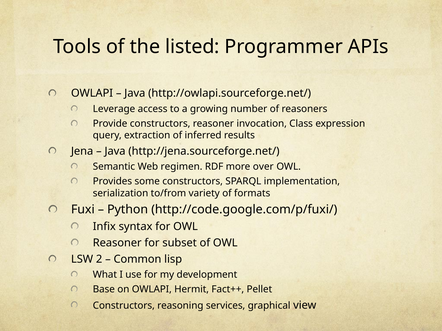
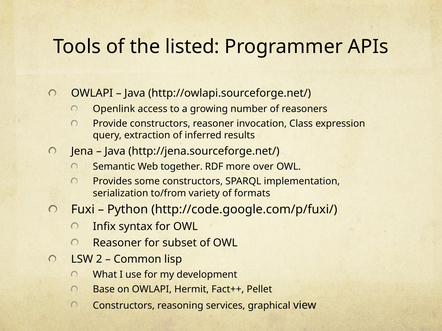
Leverage: Leverage -> Openlink (114, 109)
regimen: regimen -> together (182, 167)
